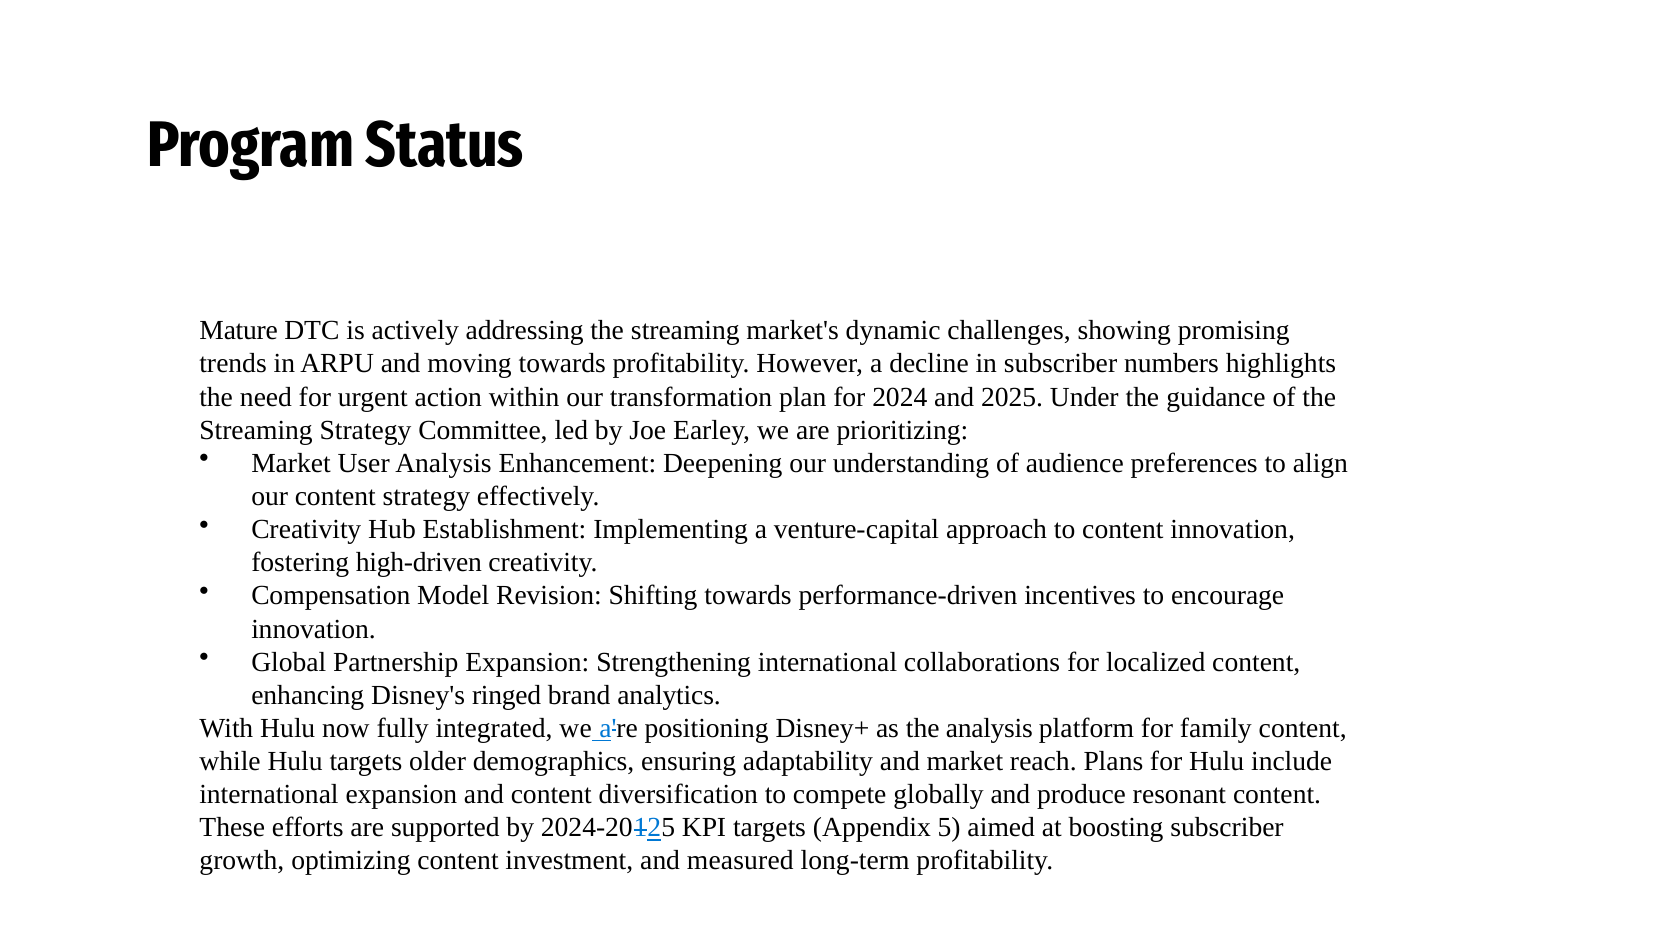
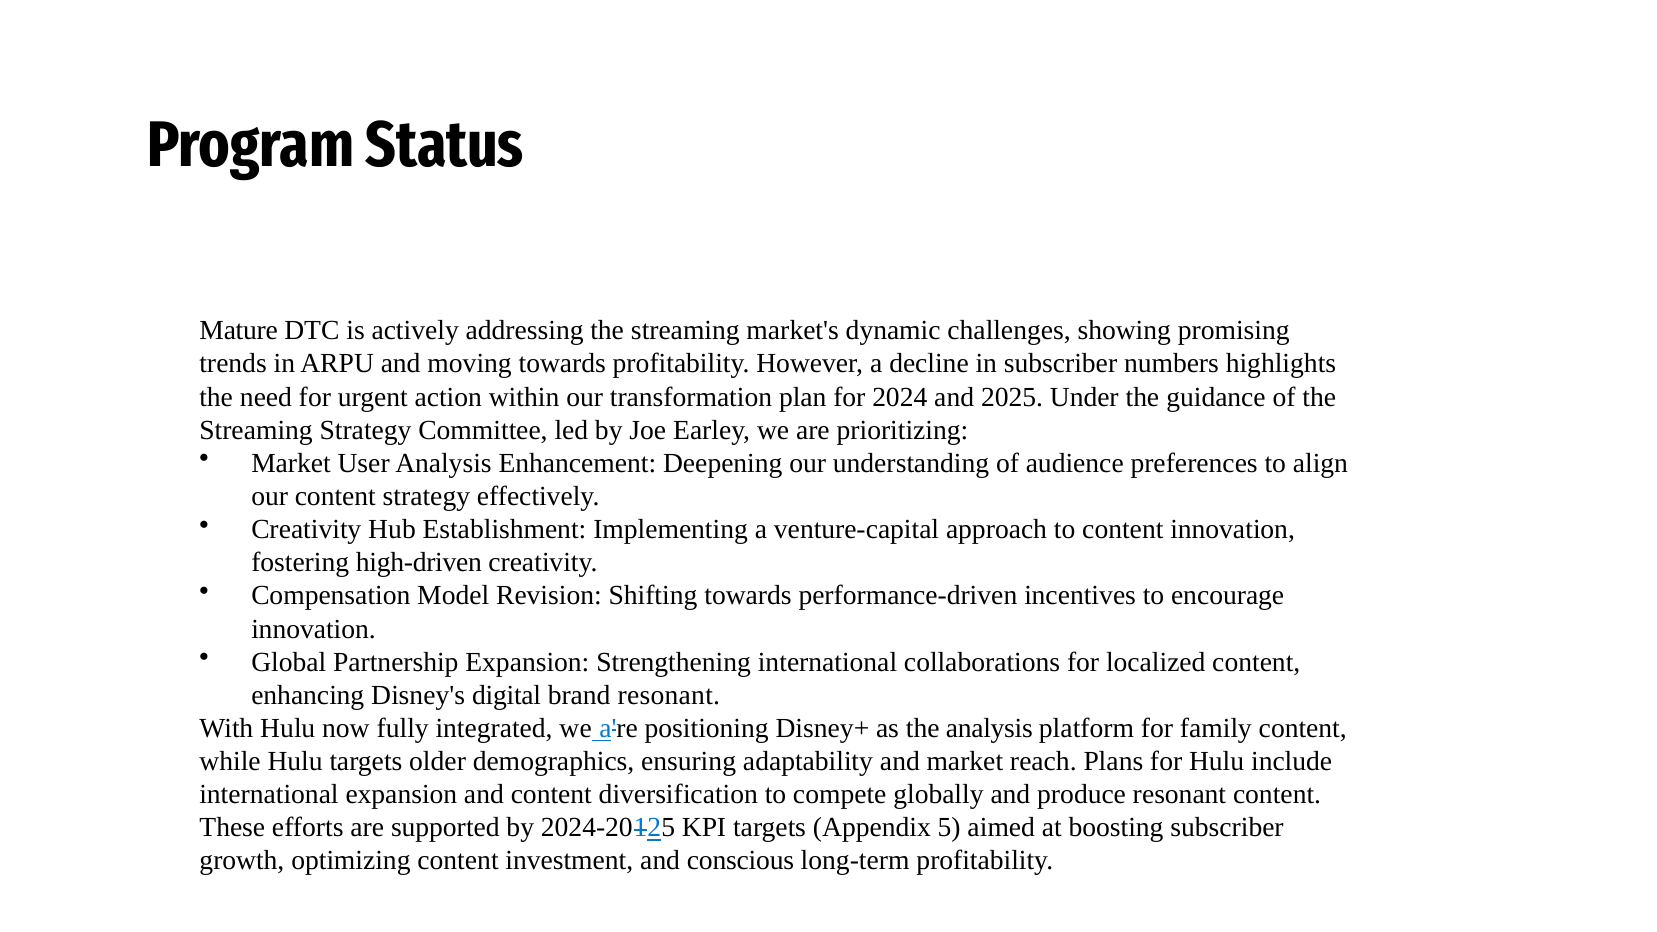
ringed: ringed -> digital (507, 695)
brand analytics: analytics -> resonant (669, 695)
measured: measured -> conscious (741, 861)
